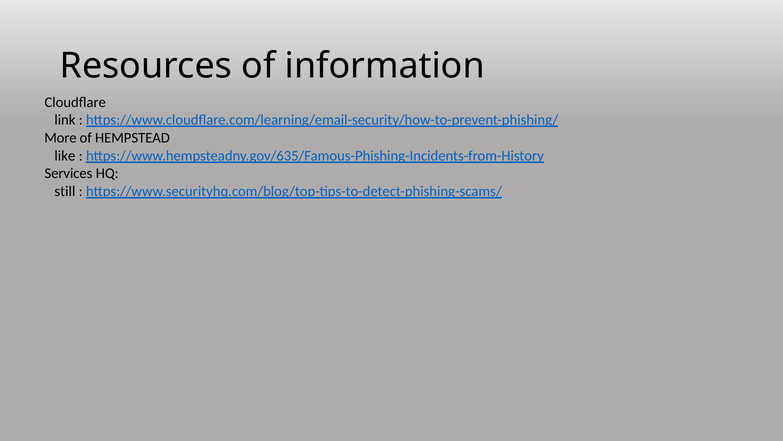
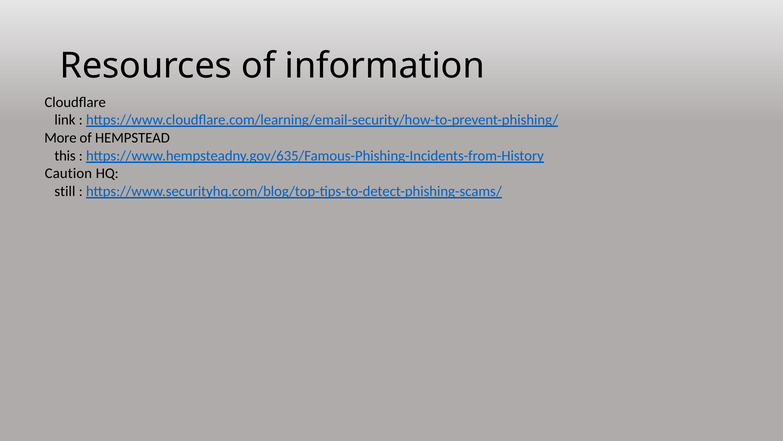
like: like -> this (65, 155)
Services: Services -> Caution (68, 173)
